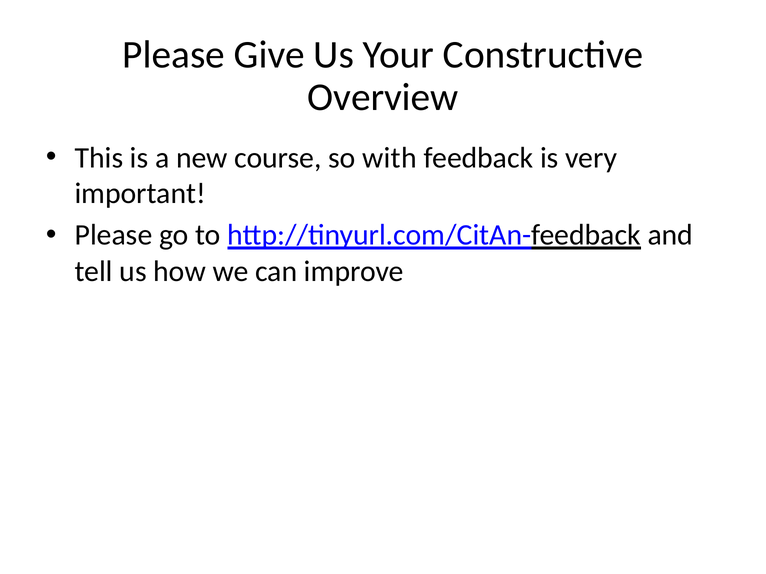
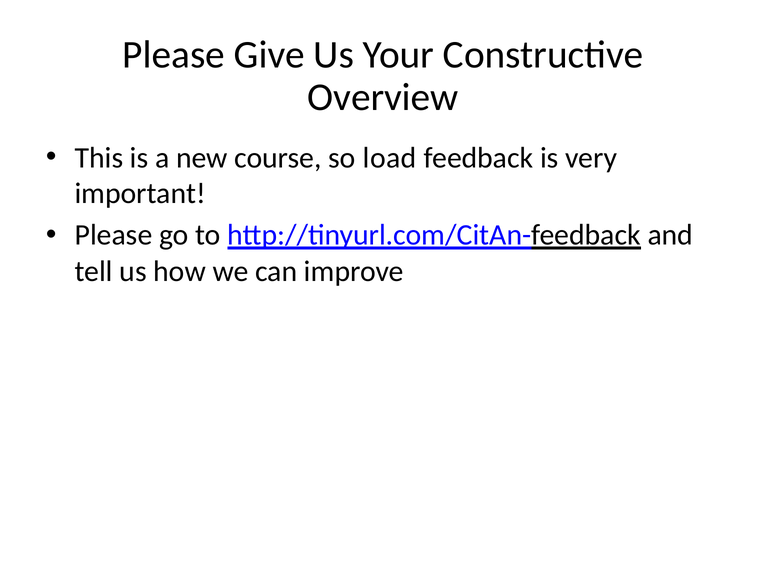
with: with -> load (390, 158)
